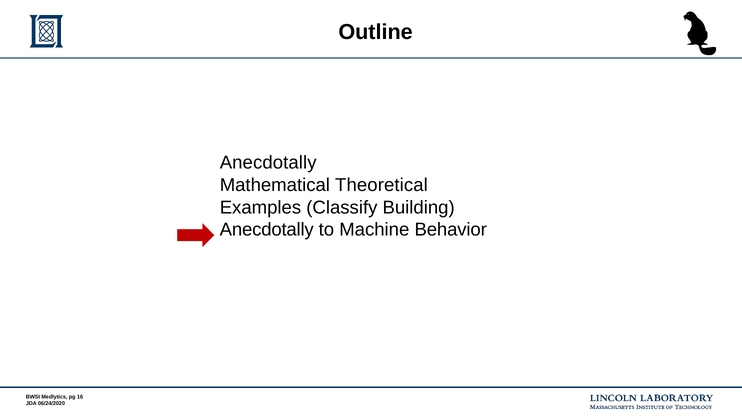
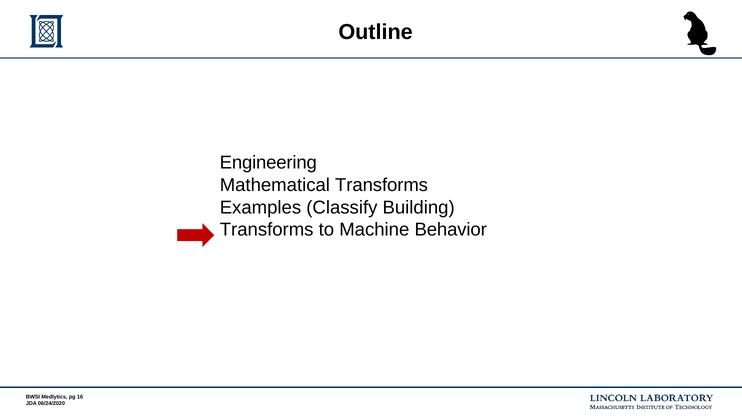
Anecdotally: Anecdotally -> Engineering (268, 163)
Mathematical Theoretical: Theoretical -> Transforms (382, 185)
Anecdotally: Anecdotally -> Transforms (267, 229)
